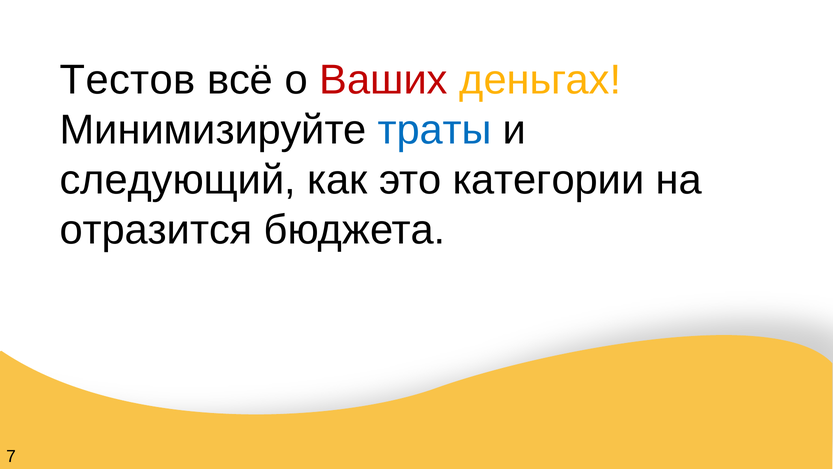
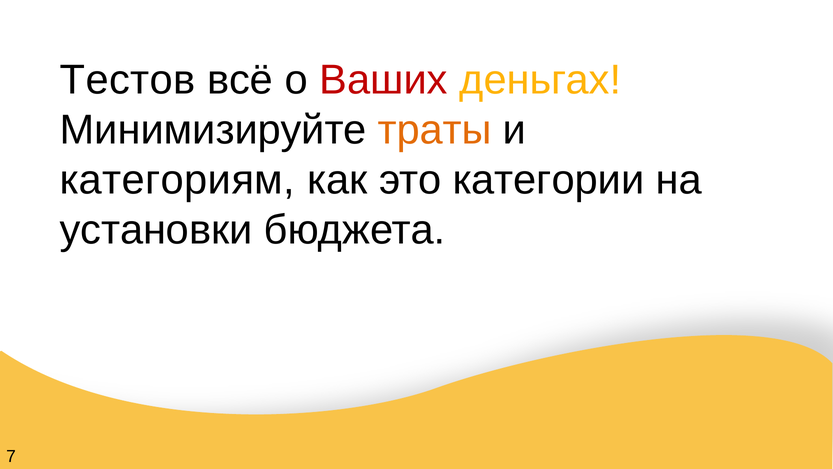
траты colour: blue -> orange (435, 130)
следующий: следующий -> категориям (177, 180)
отразится: отразится -> установки (156, 230)
